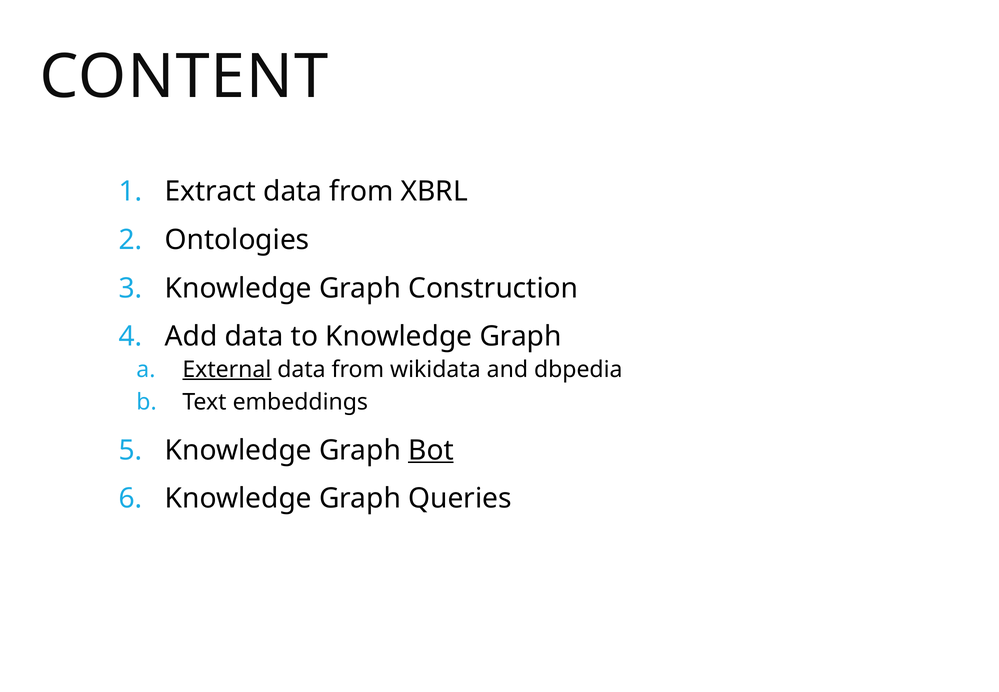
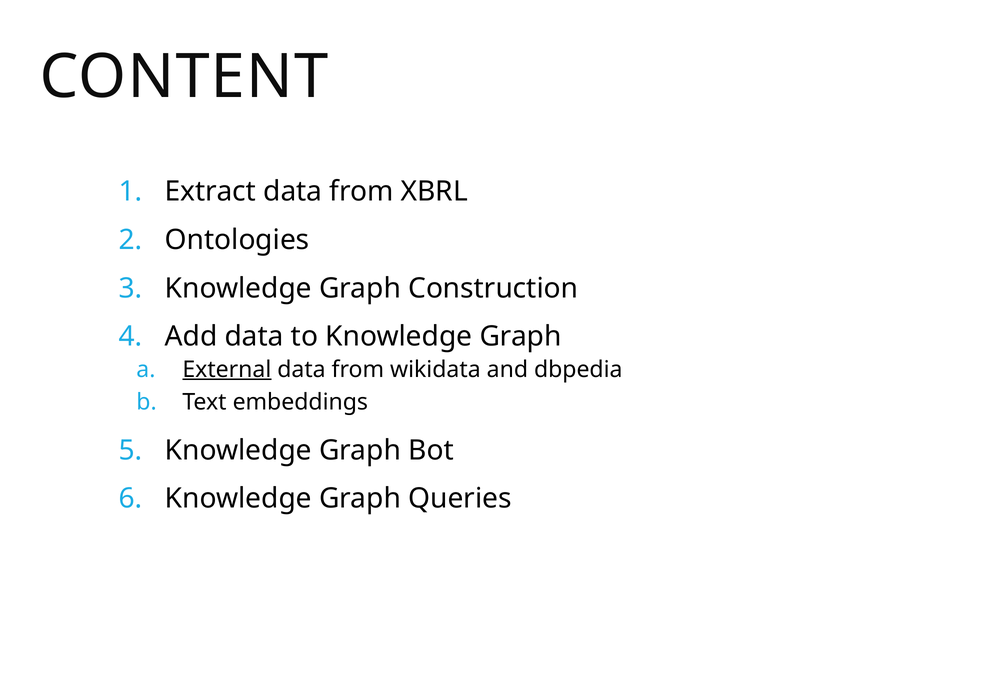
Bot underline: present -> none (431, 450)
